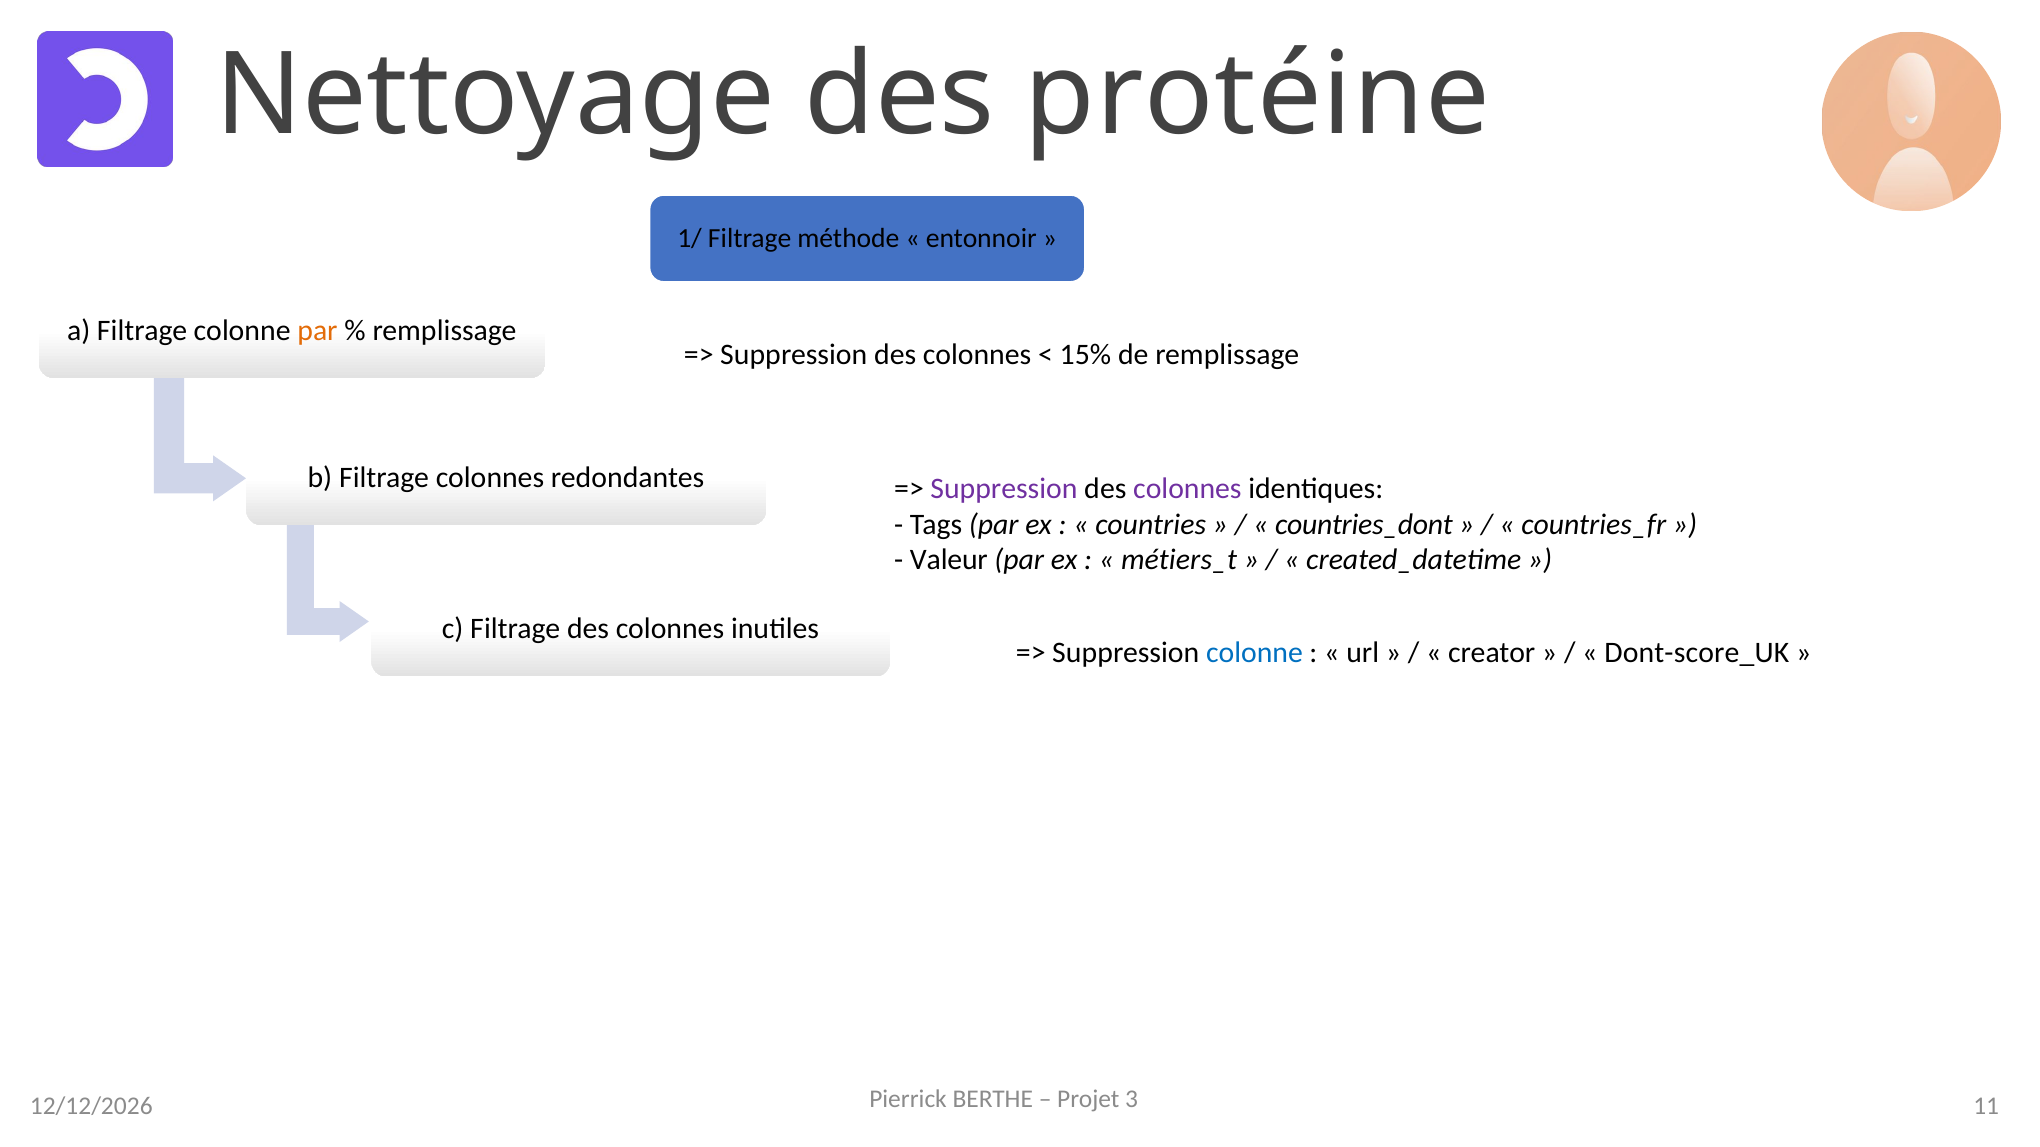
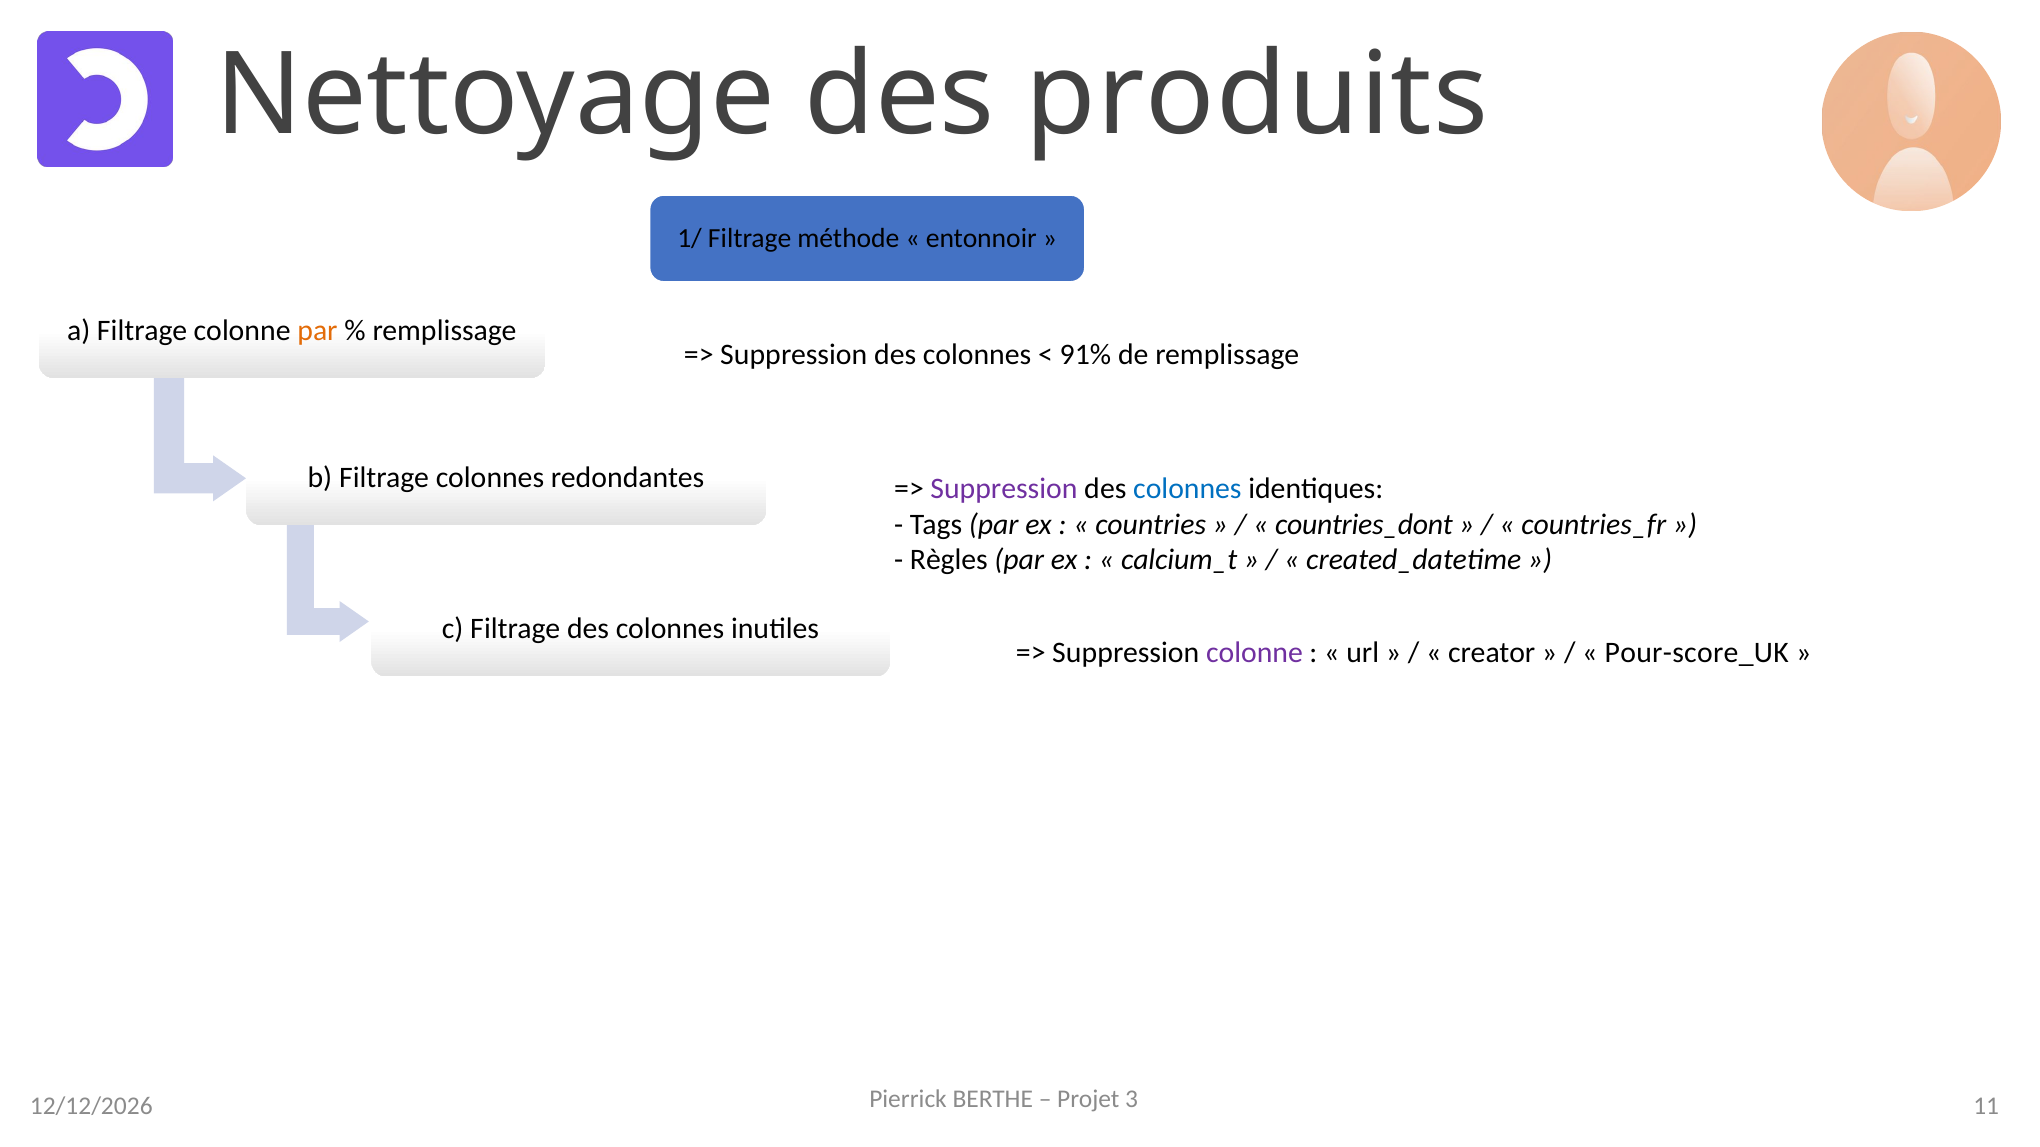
Nettoyage des protéine: protéine -> produits (1257, 96)
15%: 15% -> 91% (1085, 354)
colonnes colour: purple -> blue (1187, 489)
Valeur: Valeur -> Règles (949, 560)
métiers_t: métiers_t -> calcium_t (1179, 560)
colonne colour: blue -> purple (1254, 653)
Dont-score_UK: Dont-score_UK -> Pour-score_UK (1697, 653)
